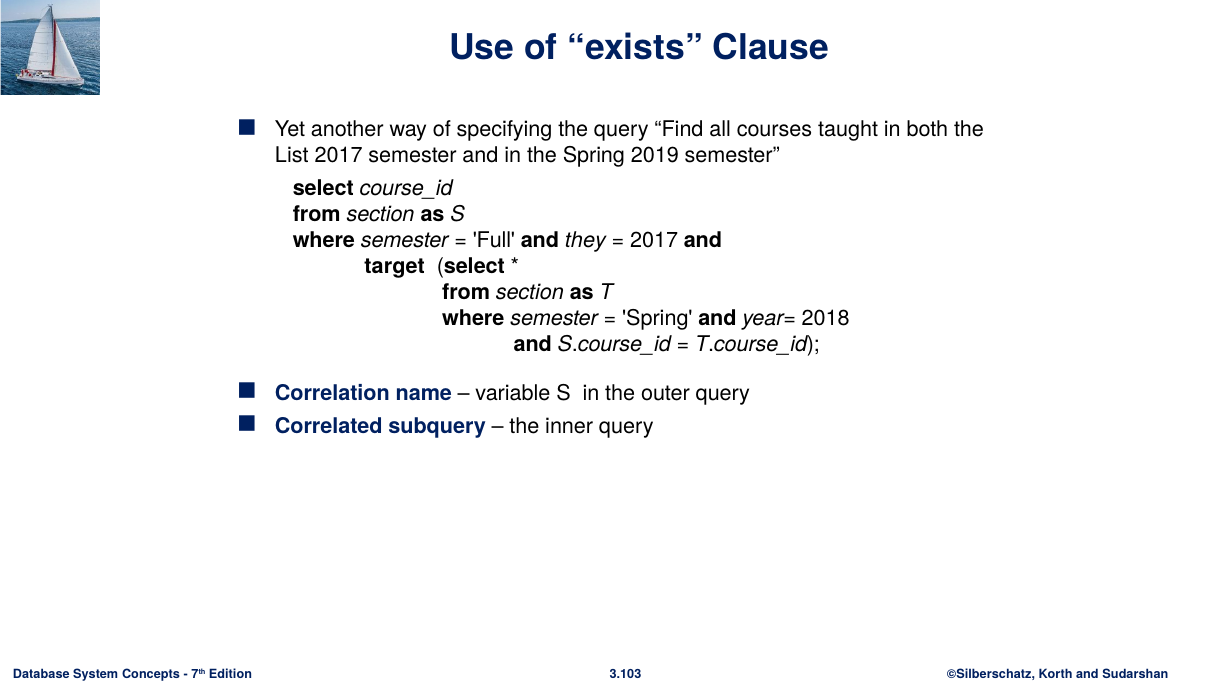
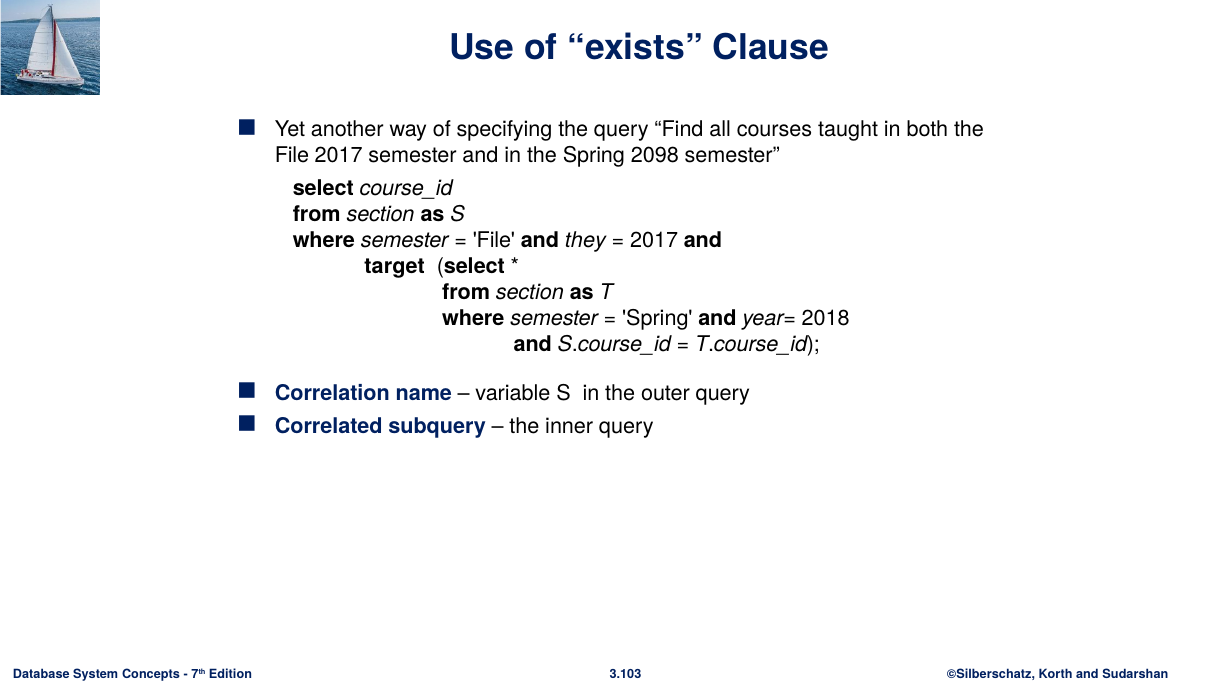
List: List -> File (292, 155)
2019: 2019 -> 2098 (655, 155)
Full: Full -> File (494, 241)
